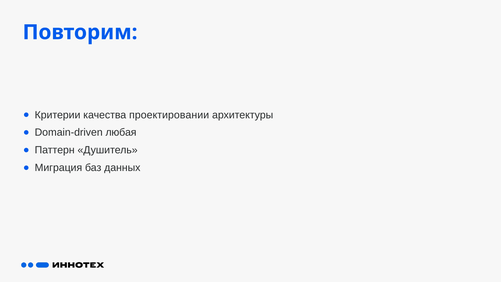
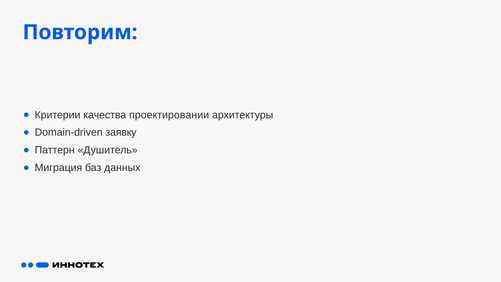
любая: любая -> заявку (121, 132)
